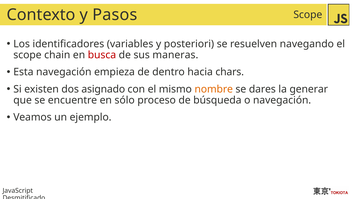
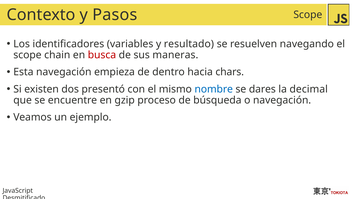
posteriori: posteriori -> resultado (189, 44)
asignado: asignado -> presentó (103, 89)
nombre colour: orange -> blue (214, 89)
generar: generar -> decimal (309, 89)
sólo: sólo -> gzip (125, 100)
